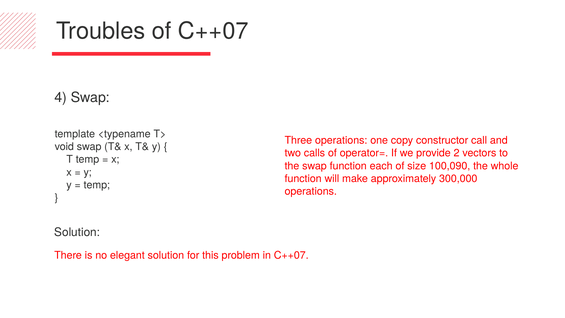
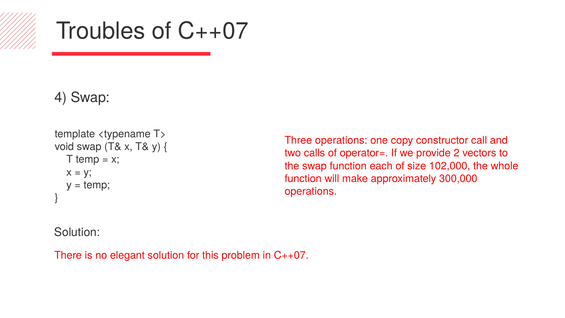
100,090: 100,090 -> 102,000 (450, 166)
